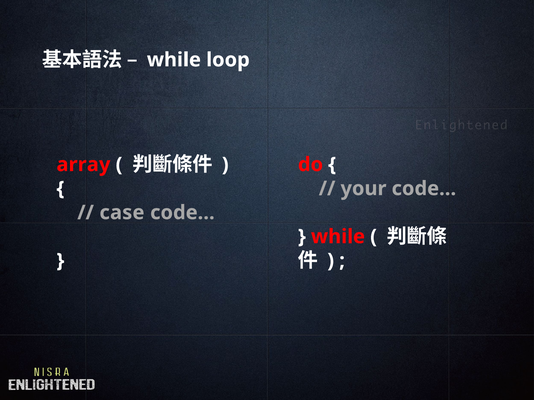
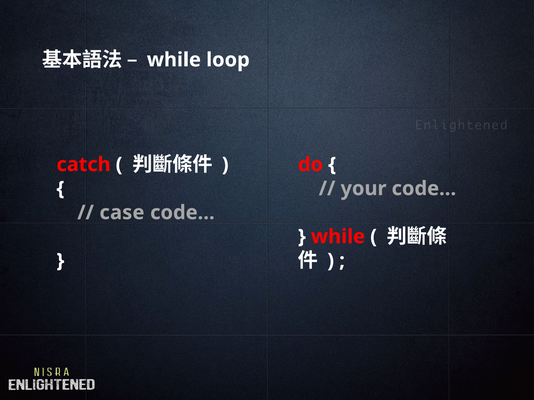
array: array -> catch (84, 165)
